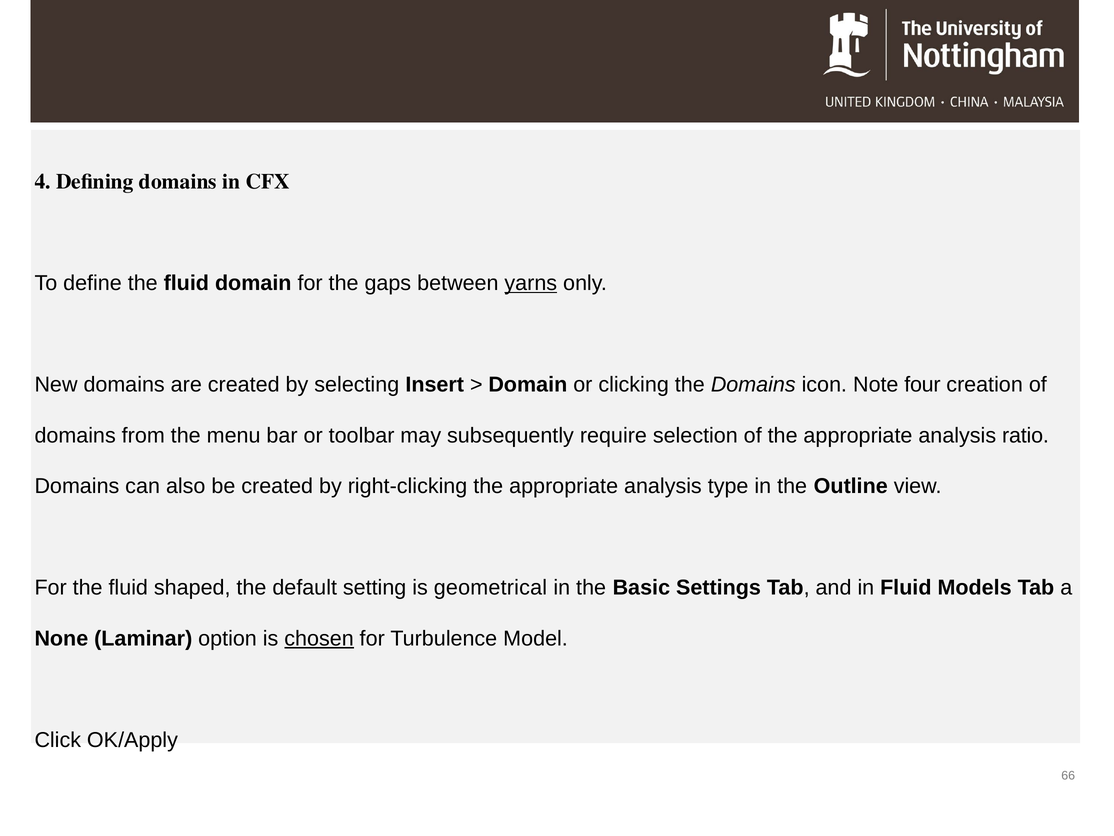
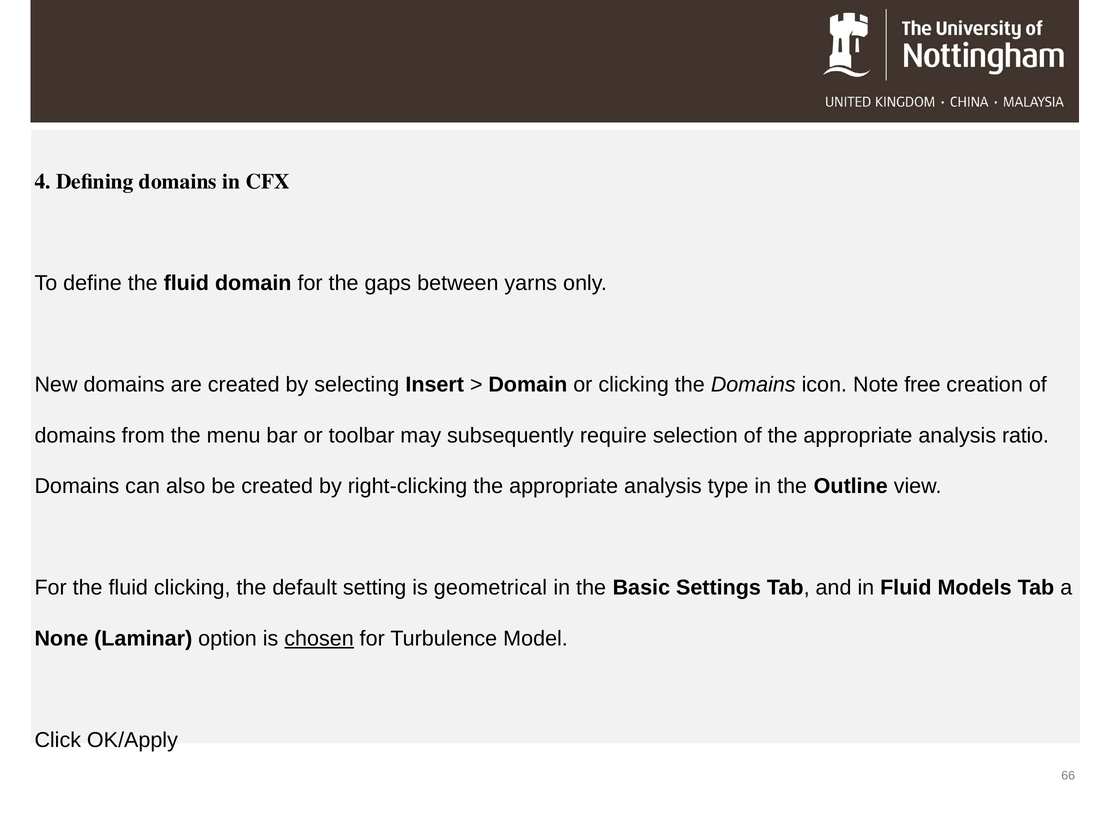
yarns underline: present -> none (531, 283)
four: four -> free (922, 385)
fluid shaped: shaped -> clicking (192, 587)
